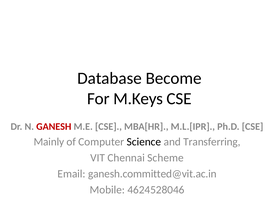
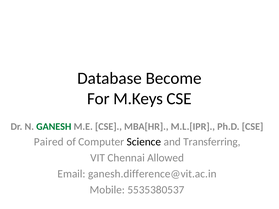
GANESH colour: red -> green (54, 127)
Mainly: Mainly -> Paired (49, 142)
Scheme: Scheme -> Allowed (166, 158)
ganesh.committed@vit.ac.in: ganesh.committed@vit.ac.in -> ganesh.difference@vit.ac.in (152, 174)
4624528046: 4624528046 -> 5535380537 (156, 190)
